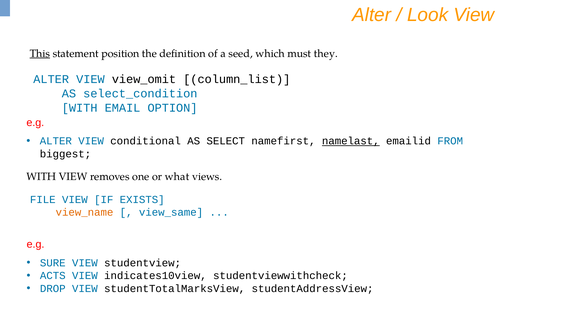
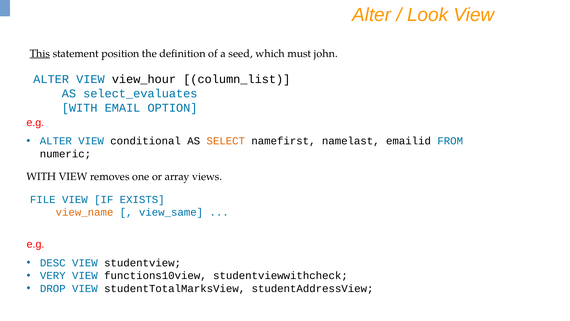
they: they -> john (326, 53)
view_omit: view_omit -> view_hour (144, 79)
select_condition: select_condition -> select_evaluates (140, 93)
SELECT colour: black -> orange (226, 141)
namelast underline: present -> none (351, 141)
biggest: biggest -> numeric (65, 154)
what: what -> array (177, 176)
SURE: SURE -> DESC (53, 263)
ACTS: ACTS -> VERY (53, 275)
indicates10view: indicates10view -> functions10view (155, 275)
